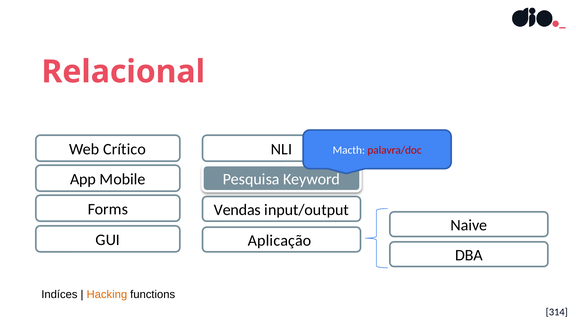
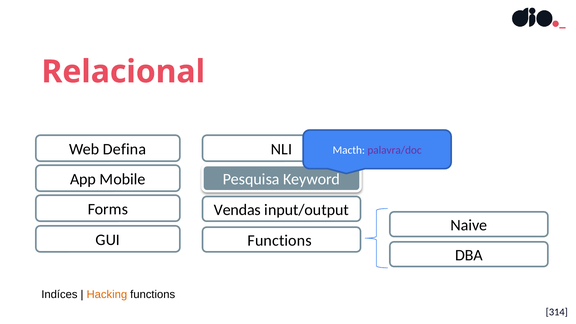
Crítico: Crítico -> Defina (125, 149)
palavra/doc colour: red -> purple (395, 150)
Aplicação: Aplicação -> Functions (280, 241)
